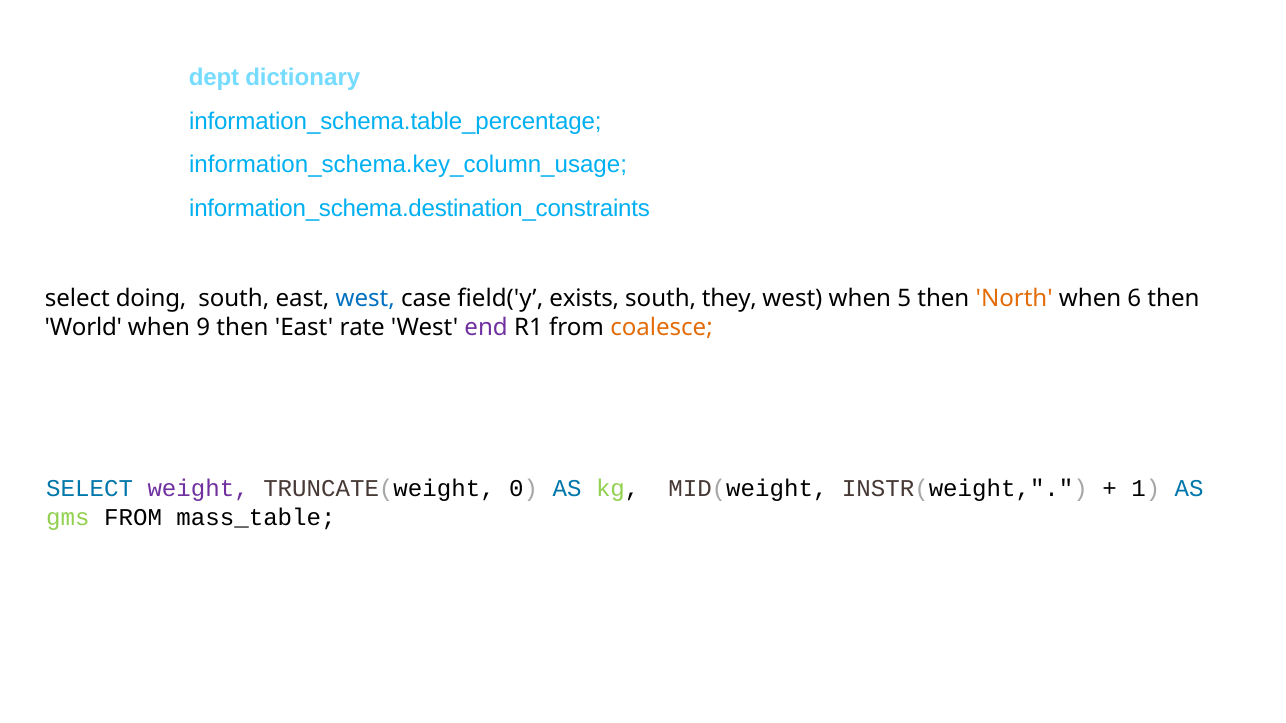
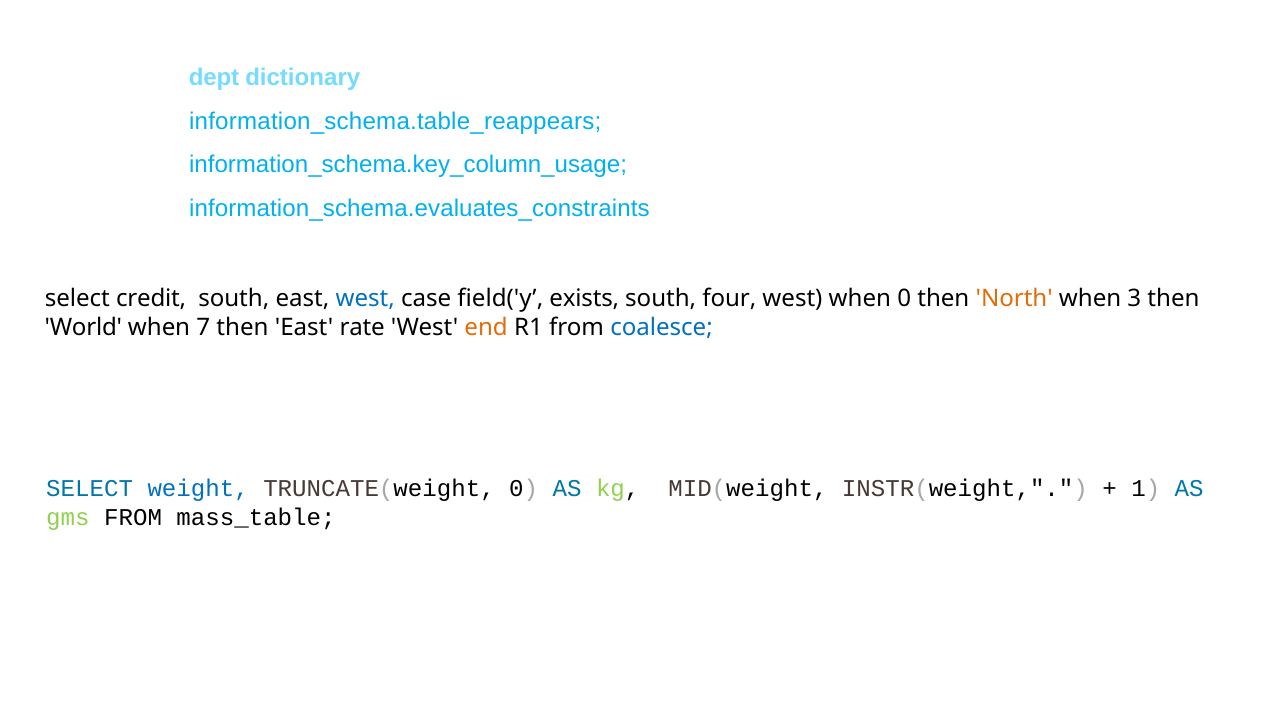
information_schema.table_percentage: information_schema.table_percentage -> information_schema.table_reappears (395, 121)
information_schema.destination_constraints: information_schema.destination_constraints -> information_schema.evaluates_constraints (419, 208)
doing: doing -> credit (151, 299)
they: they -> four (729, 299)
when 5: 5 -> 0 (904, 299)
6: 6 -> 3 (1134, 299)
9: 9 -> 7 (203, 328)
end colour: purple -> orange (486, 328)
coalesce colour: orange -> blue (662, 328)
weight colour: purple -> blue (198, 489)
